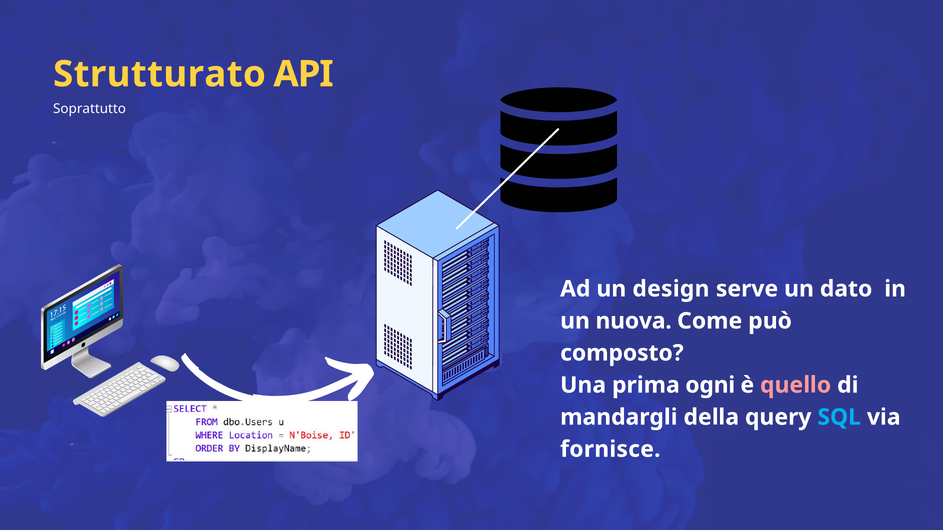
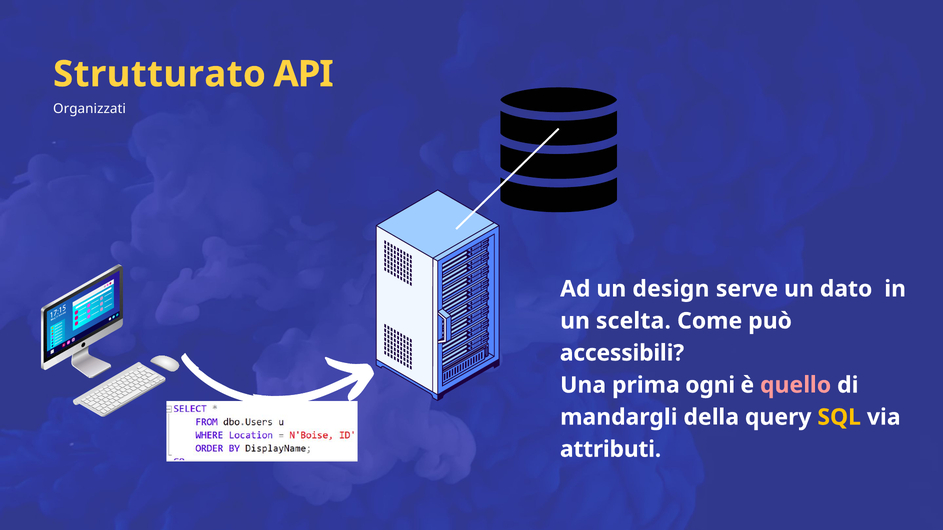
Soprattutto: Soprattutto -> Organizzati (89, 109)
nuova: nuova -> scelta (633, 321)
composto: composto -> accessibili (622, 353)
SQL colour: light blue -> yellow (839, 418)
fornisce: fornisce -> attributi (611, 450)
